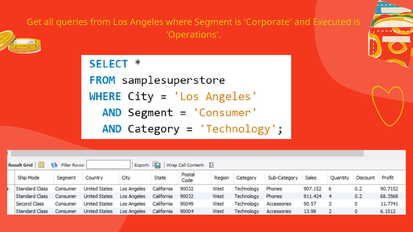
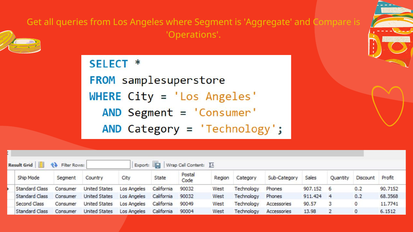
Corporate: Corporate -> Aggregate (268, 22)
Executed: Executed -> Compare (332, 22)
